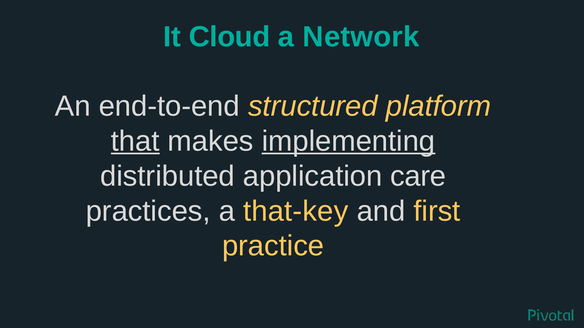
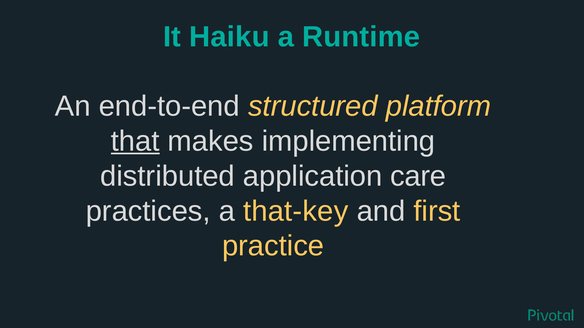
Cloud: Cloud -> Haiku (229, 37)
Network: Network -> Runtime (361, 37)
implementing underline: present -> none (348, 141)
